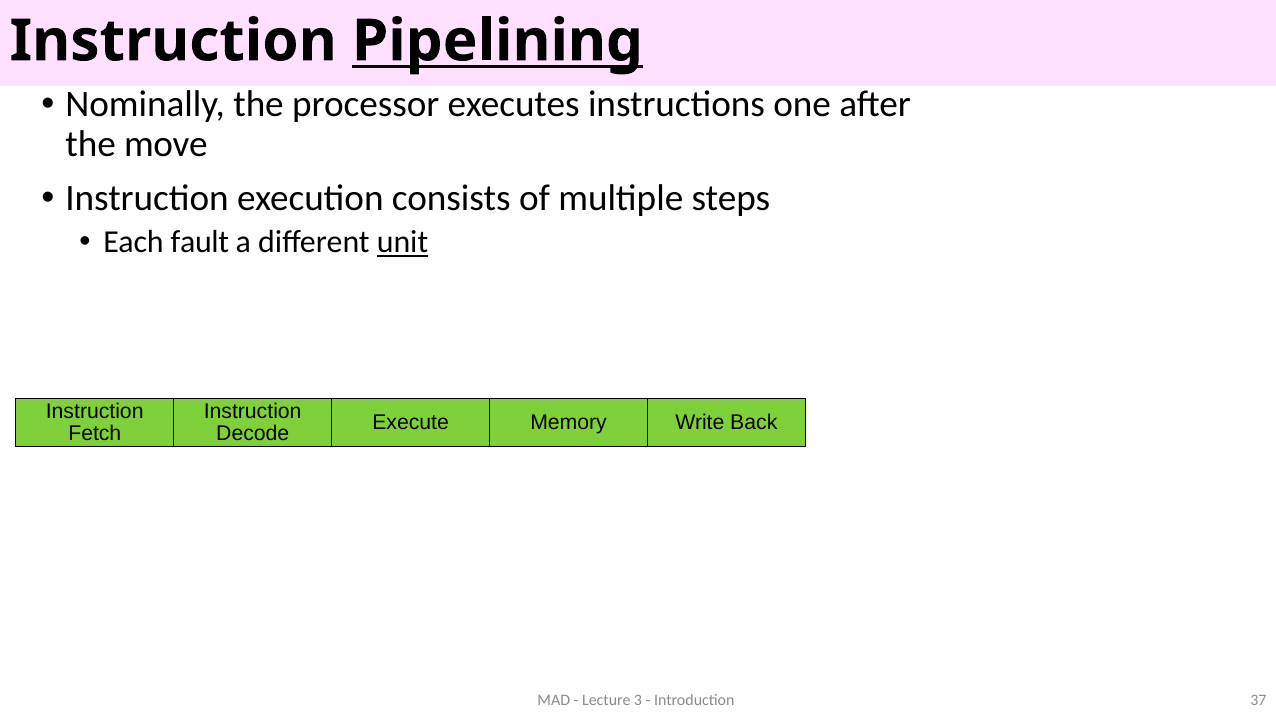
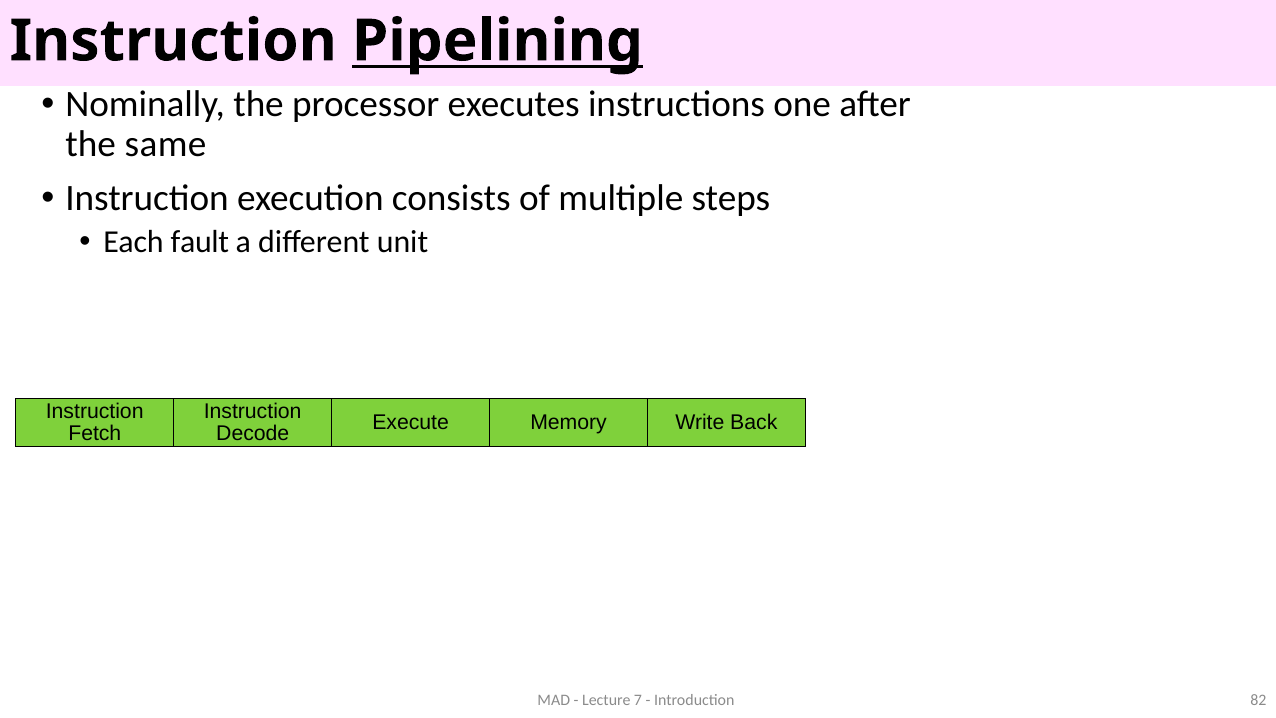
move: move -> same (165, 145)
unit underline: present -> none (402, 242)
3: 3 -> 7 (638, 700)
37: 37 -> 82 (1258, 700)
